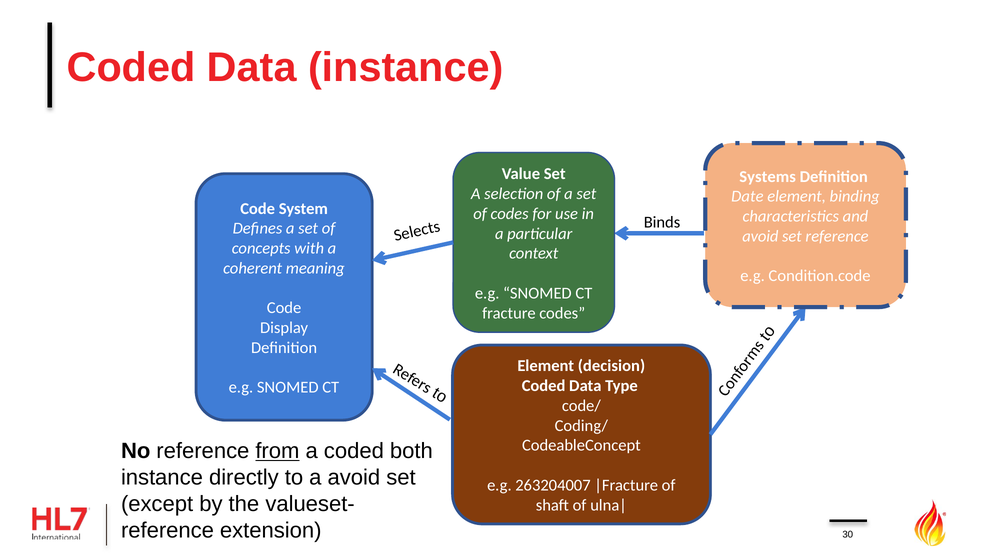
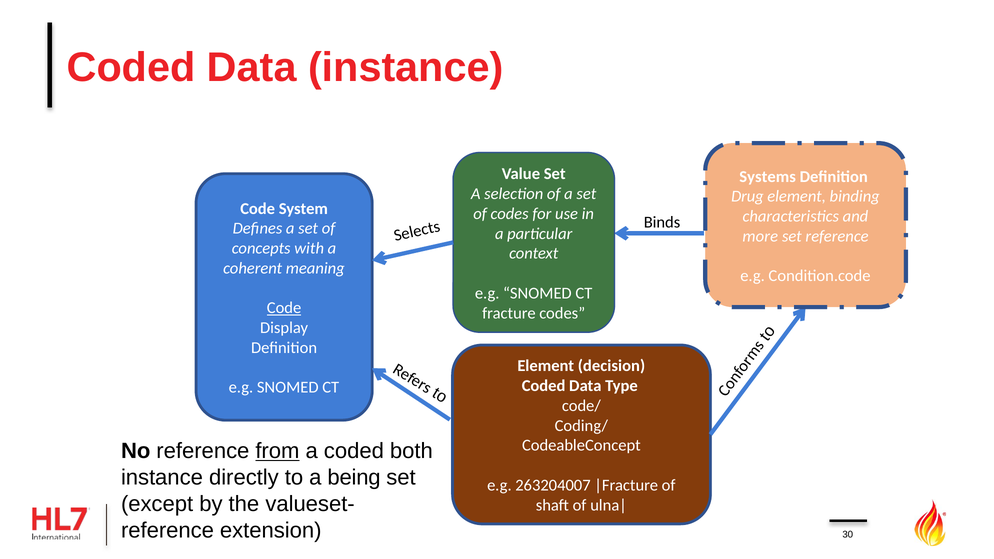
Date: Date -> Drug (747, 196)
avoid: avoid -> more (760, 236)
Code underline: none -> present (284, 308)
a avoid: avoid -> being (354, 478)
